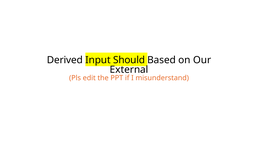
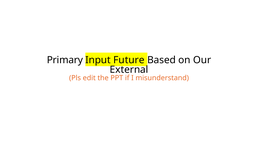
Derived: Derived -> Primary (65, 60)
Should: Should -> Future (129, 60)
